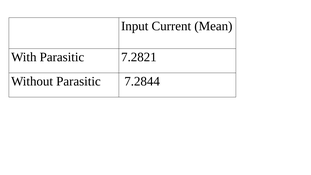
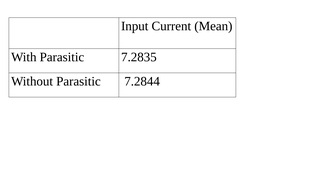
7.2821: 7.2821 -> 7.2835 (139, 57)
